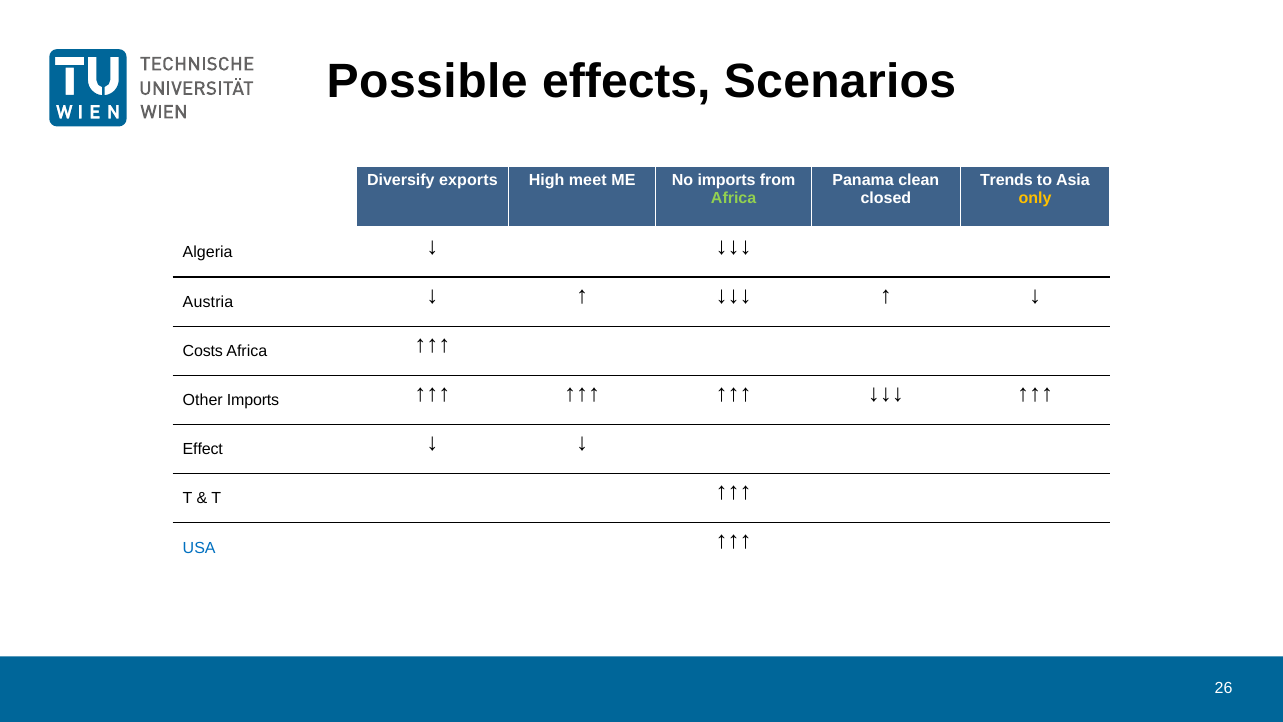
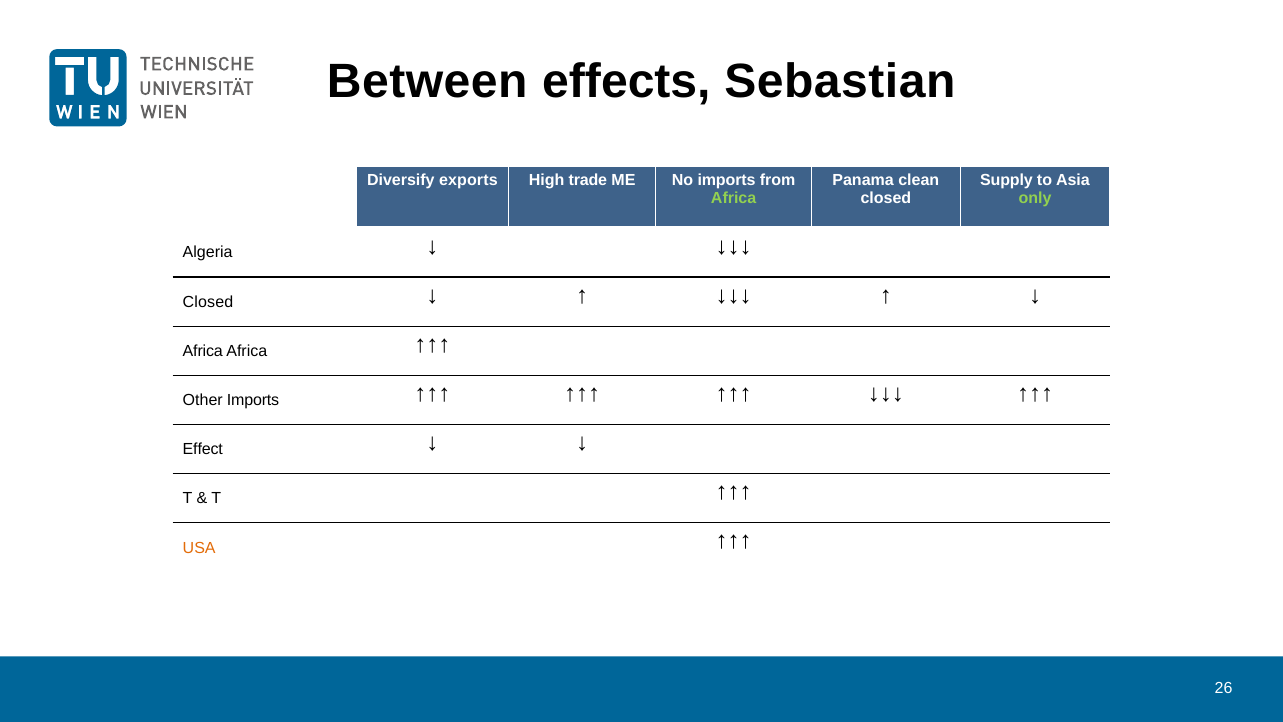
Possible: Possible -> Between (427, 82)
Scenarios: Scenarios -> Sebastian (840, 82)
meet: meet -> trade (588, 180)
Trends: Trends -> Supply (1006, 180)
only colour: yellow -> light green (1035, 198)
Austria: Austria -> Closed (208, 302)
Costs: Costs -> Africa (203, 351)
USA colour: blue -> orange (199, 548)
